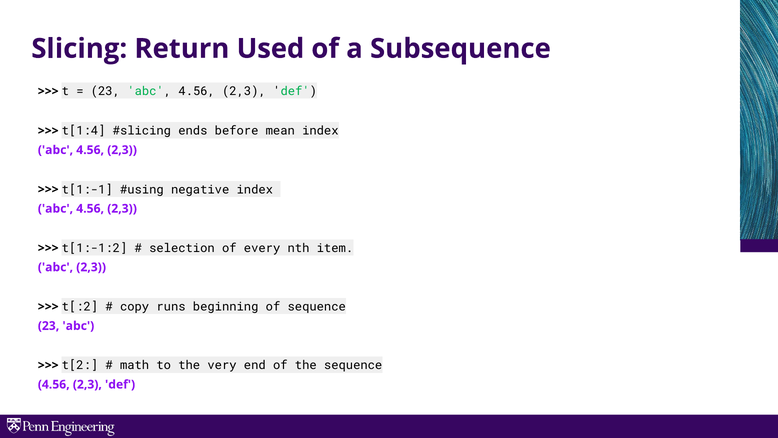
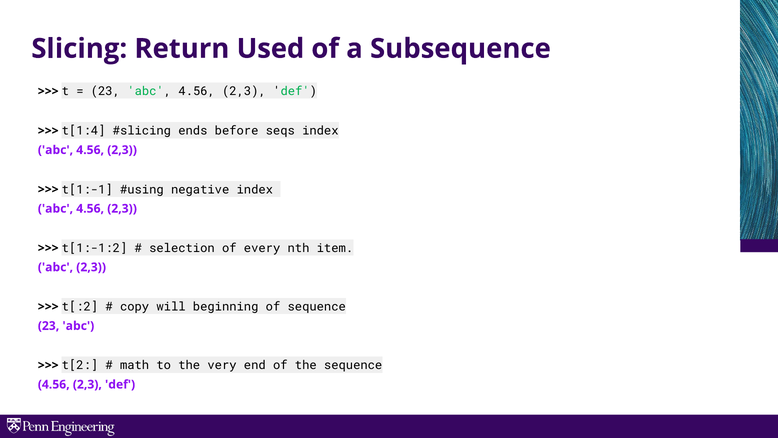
mean: mean -> seqs (280, 131)
runs: runs -> will (171, 307)
